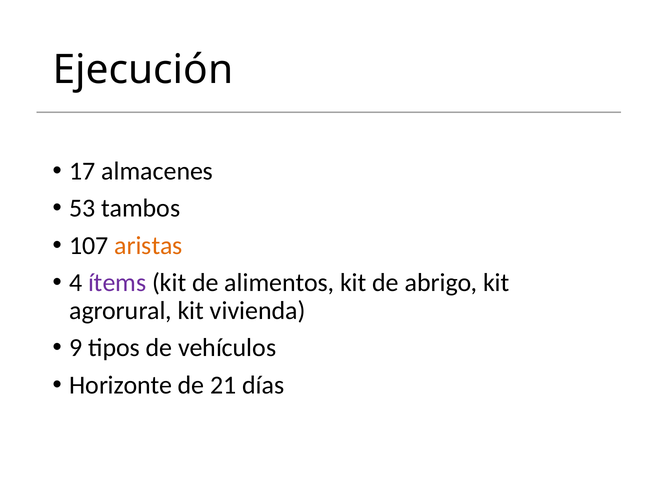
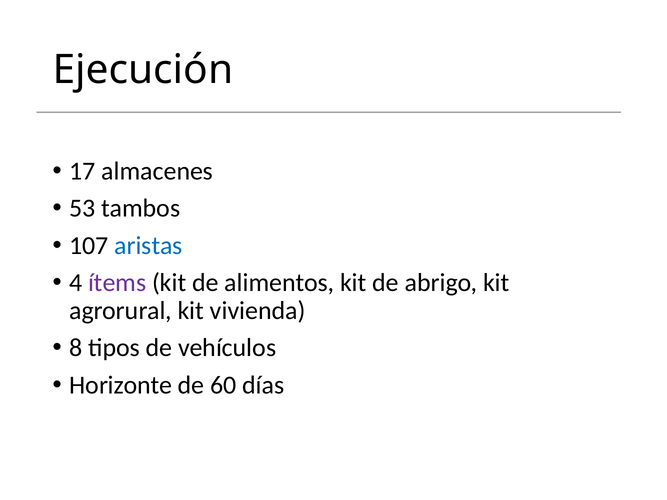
aristas colour: orange -> blue (148, 246)
9: 9 -> 8 (76, 348)
21: 21 -> 60 (223, 385)
